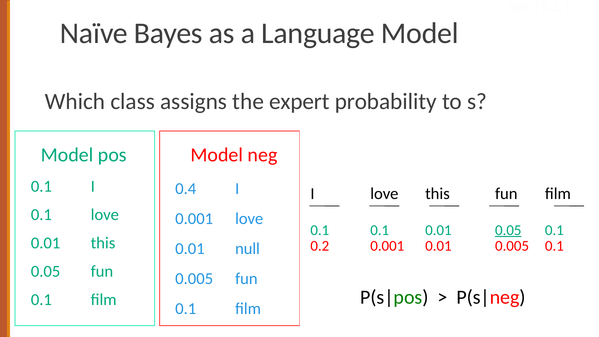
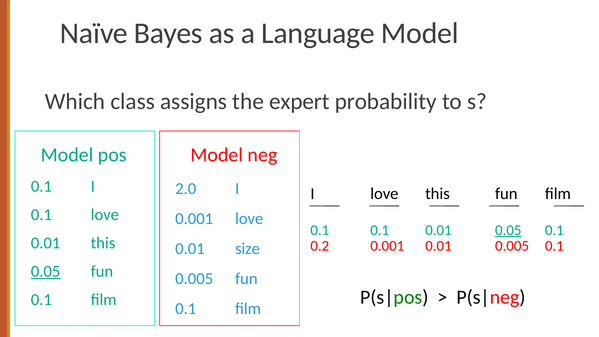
0.4: 0.4 -> 2.0 (186, 189)
null: null -> size (247, 249)
0.05 underline: none -> present (46, 271)
